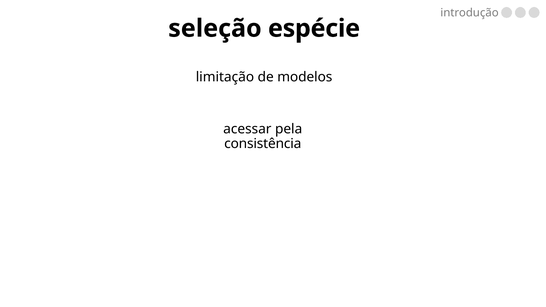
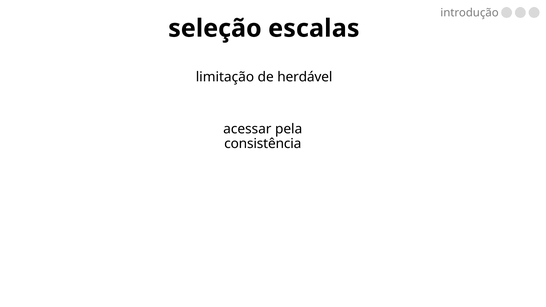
espécie: espécie -> escalas (314, 28)
modelos: modelos -> herdável (305, 77)
